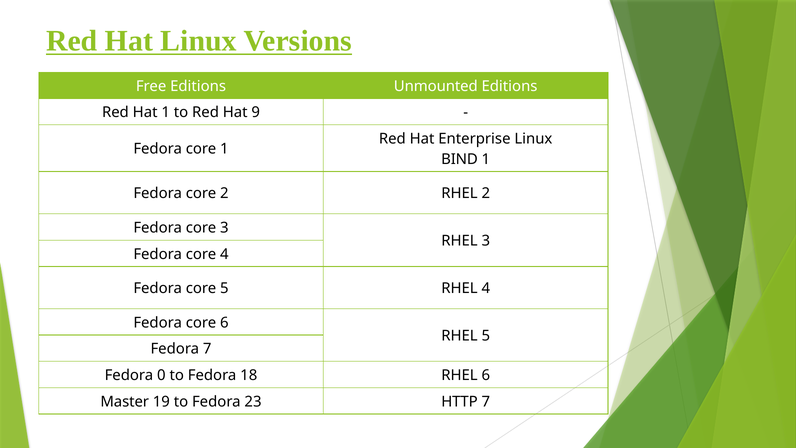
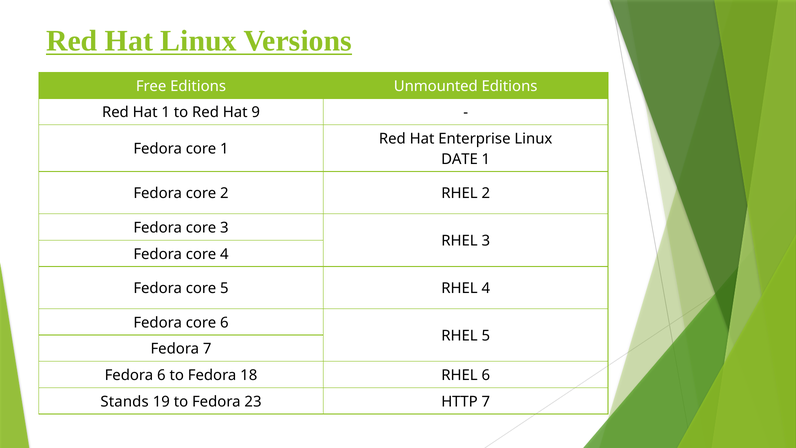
BIND: BIND -> DATE (460, 159)
Fedora 0: 0 -> 6 (161, 375)
Master: Master -> Stands (125, 401)
